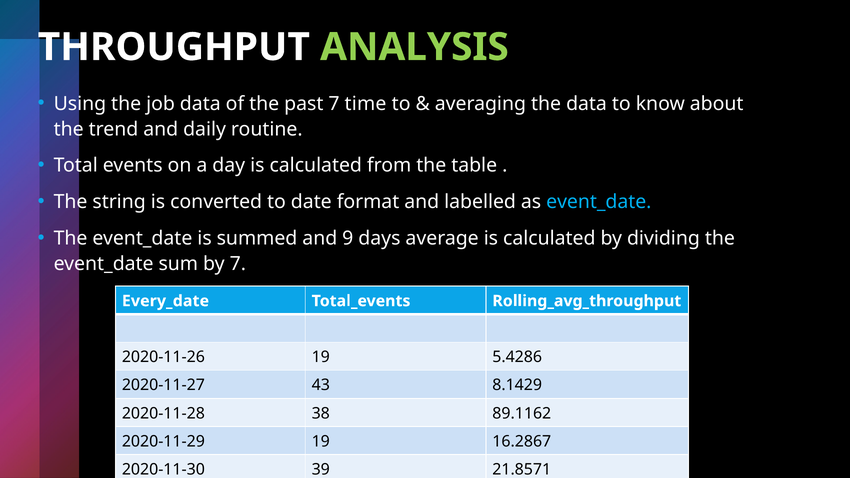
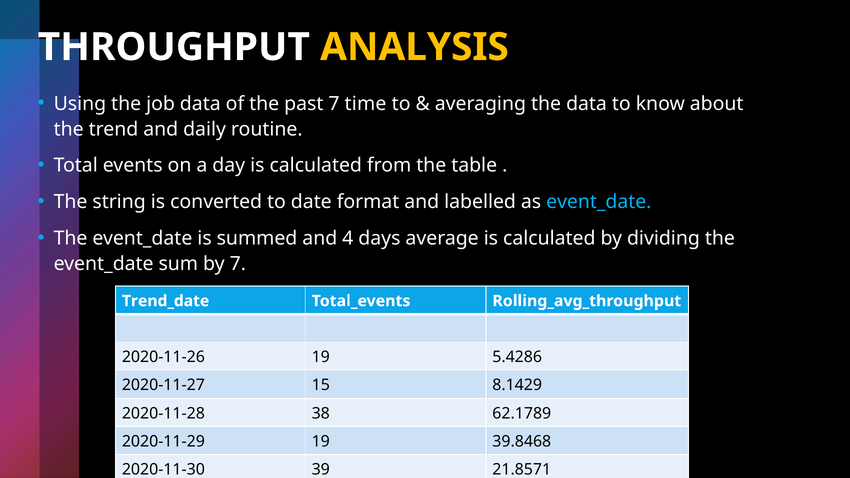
ANALYSIS colour: light green -> yellow (414, 47)
9: 9 -> 4 (348, 238)
Every_date: Every_date -> Trend_date (166, 301)
43: 43 -> 15 (321, 385)
89.1162: 89.1162 -> 62.1789 (522, 413)
16.2867: 16.2867 -> 39.8468 (522, 441)
